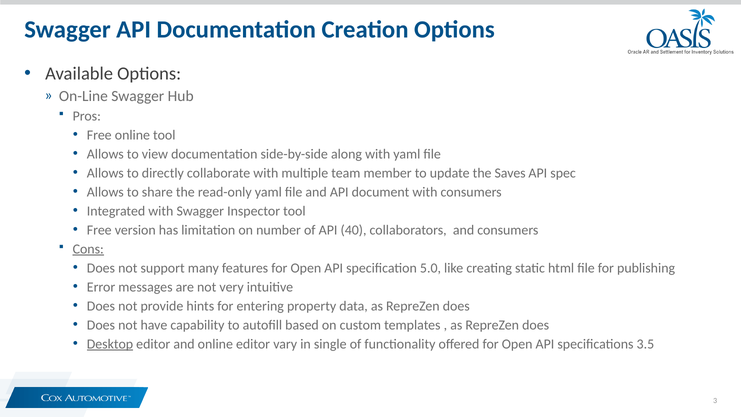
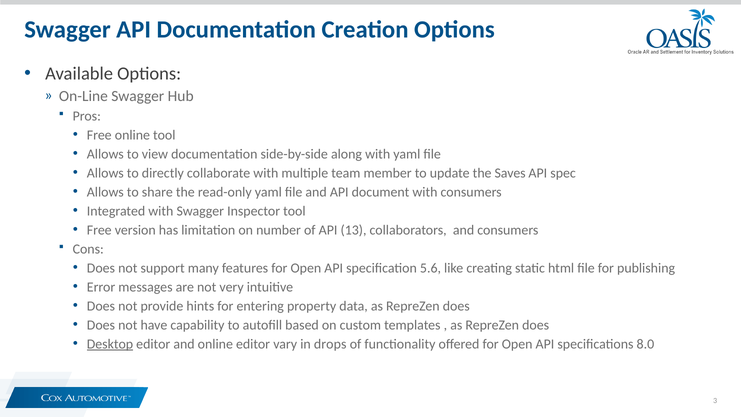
40: 40 -> 13 (354, 230)
Cons underline: present -> none (88, 249)
5.0: 5.0 -> 5.6 (430, 268)
single: single -> drops (330, 344)
3.5: 3.5 -> 8.0 (645, 344)
